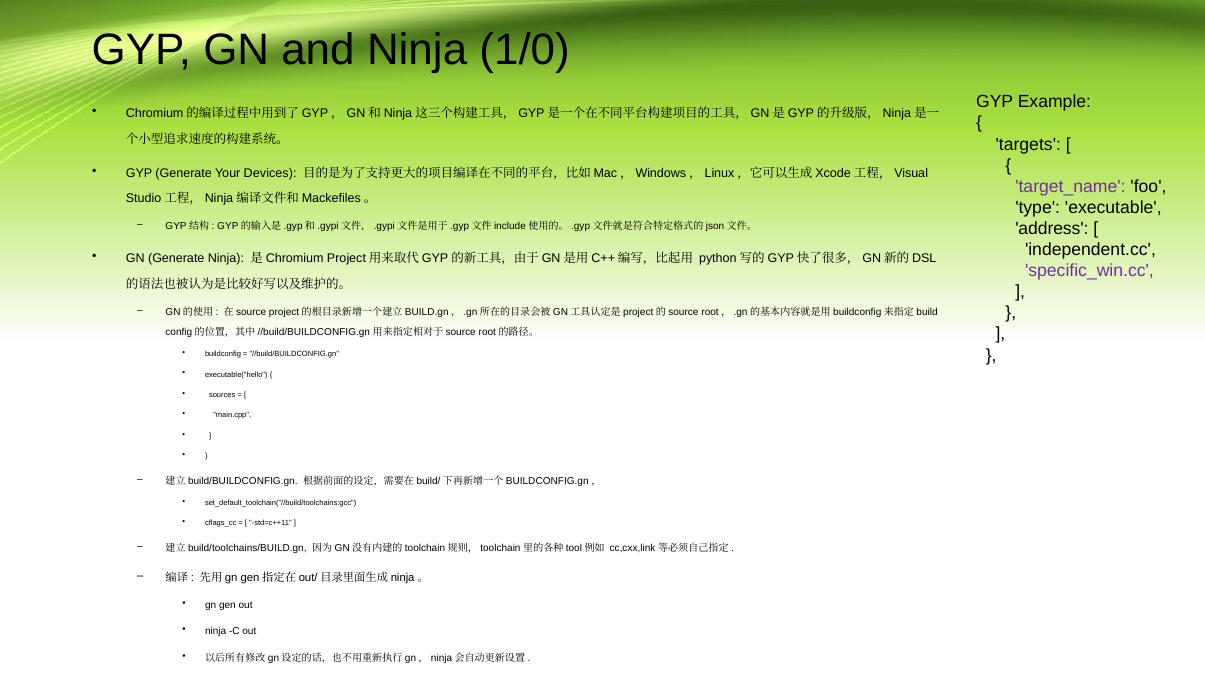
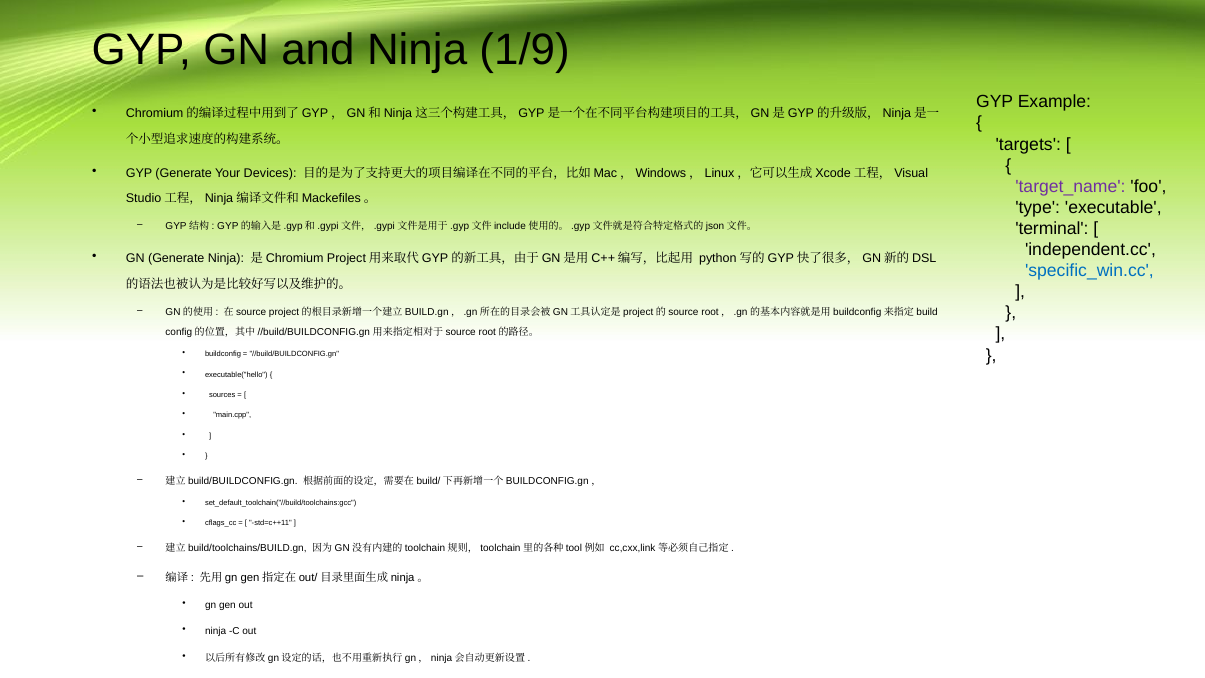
1/0: 1/0 -> 1/9 (525, 50)
address: address -> terminal (1052, 229)
specific_win.cc colour: purple -> blue (1089, 271)
